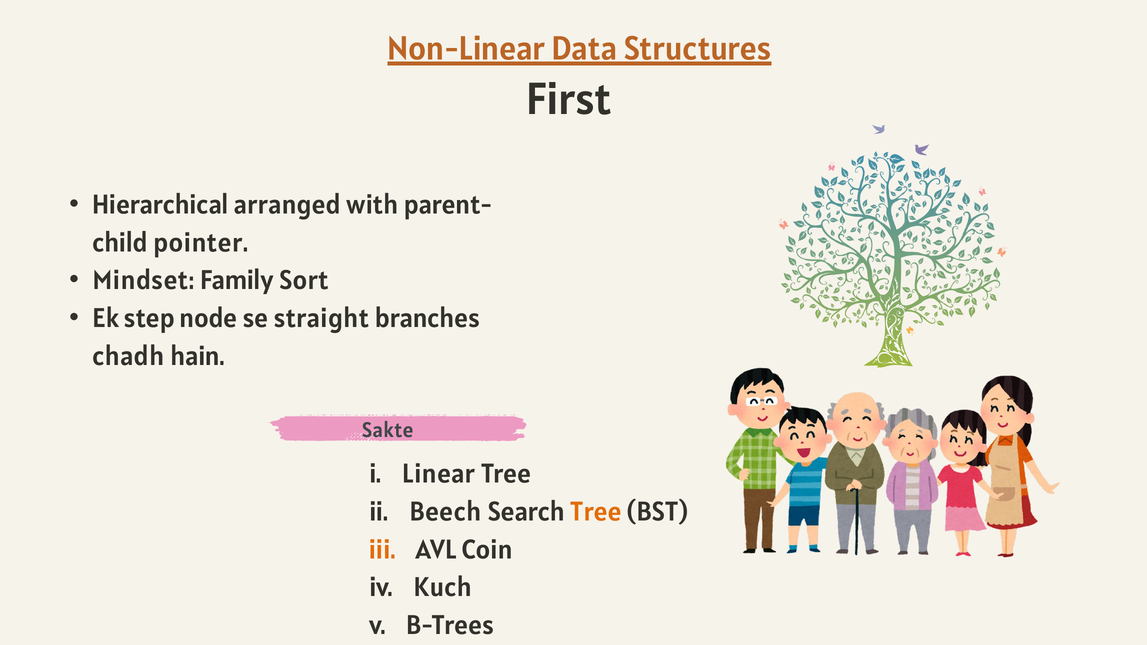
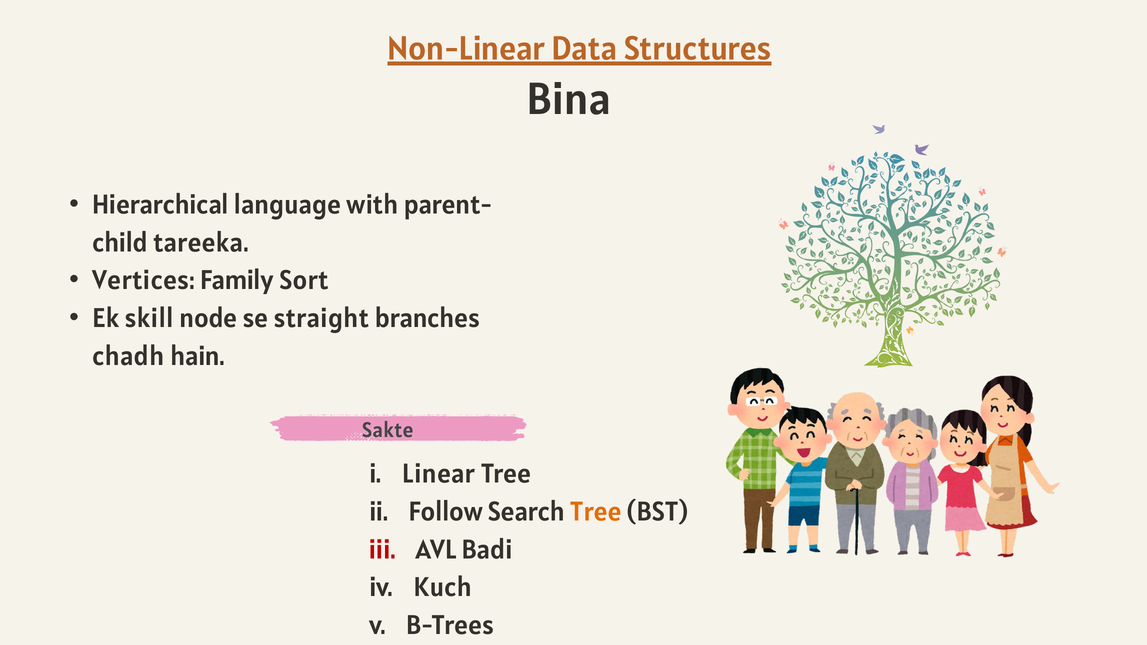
First: First -> Bina (569, 100)
arranged: arranged -> language (288, 205)
pointer: pointer -> tareeka (201, 243)
Mindset: Mindset -> Vertices (144, 281)
step: step -> skill (149, 319)
Beech: Beech -> Follow (446, 512)
iii colour: orange -> red (382, 550)
Coin: Coin -> Badi (487, 550)
